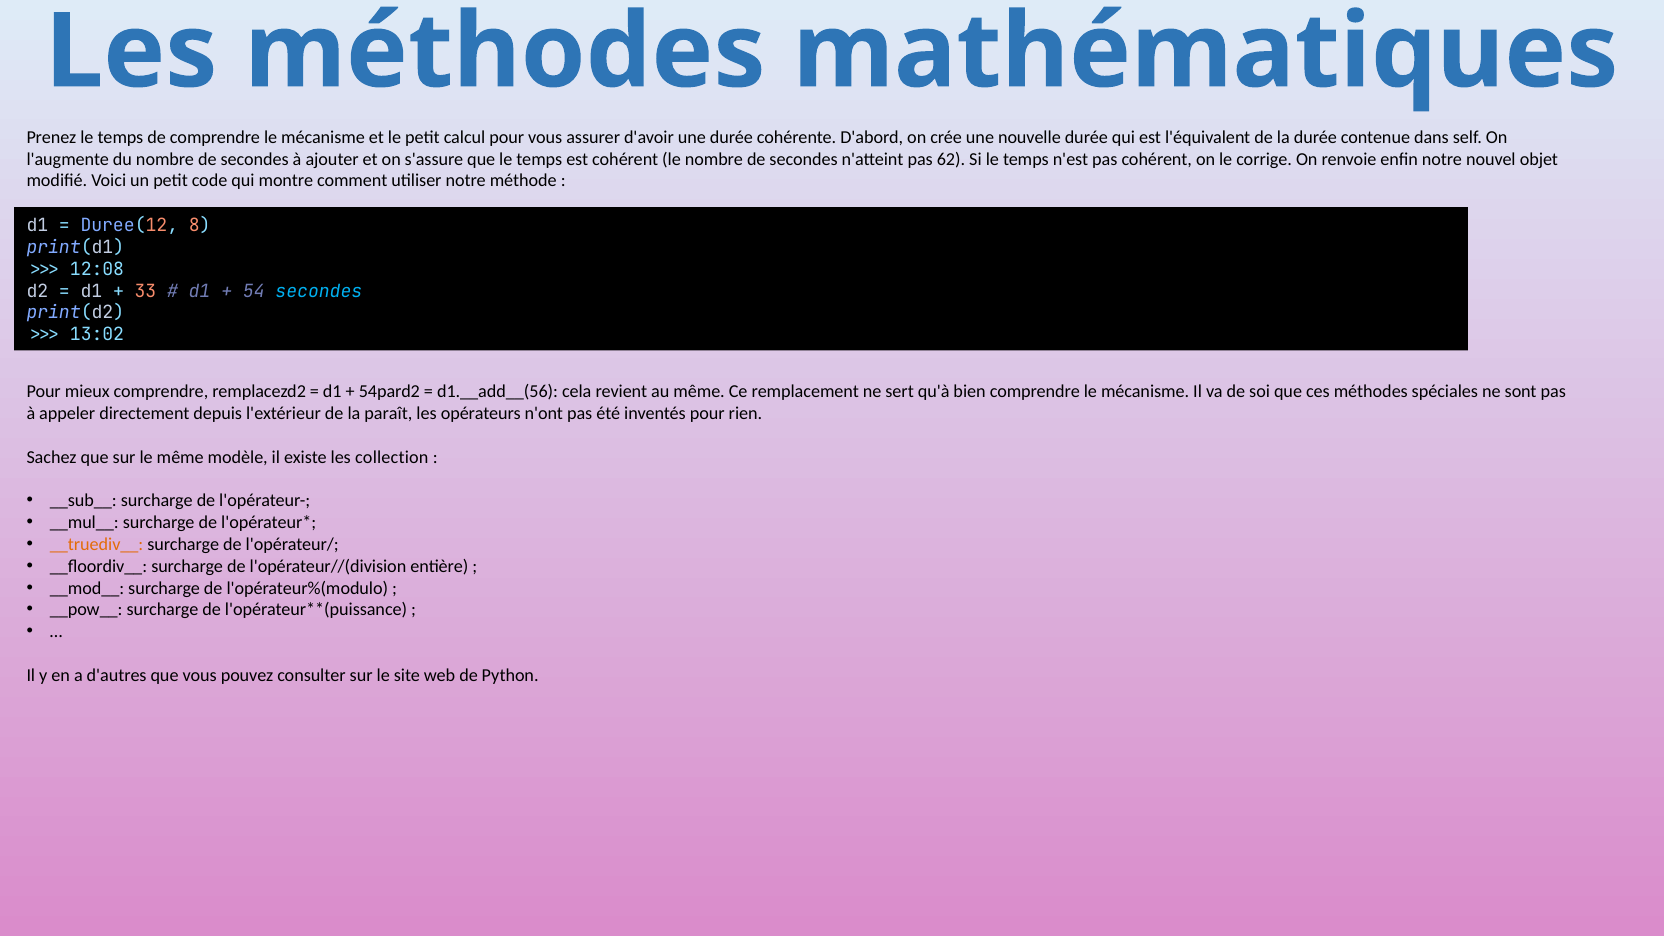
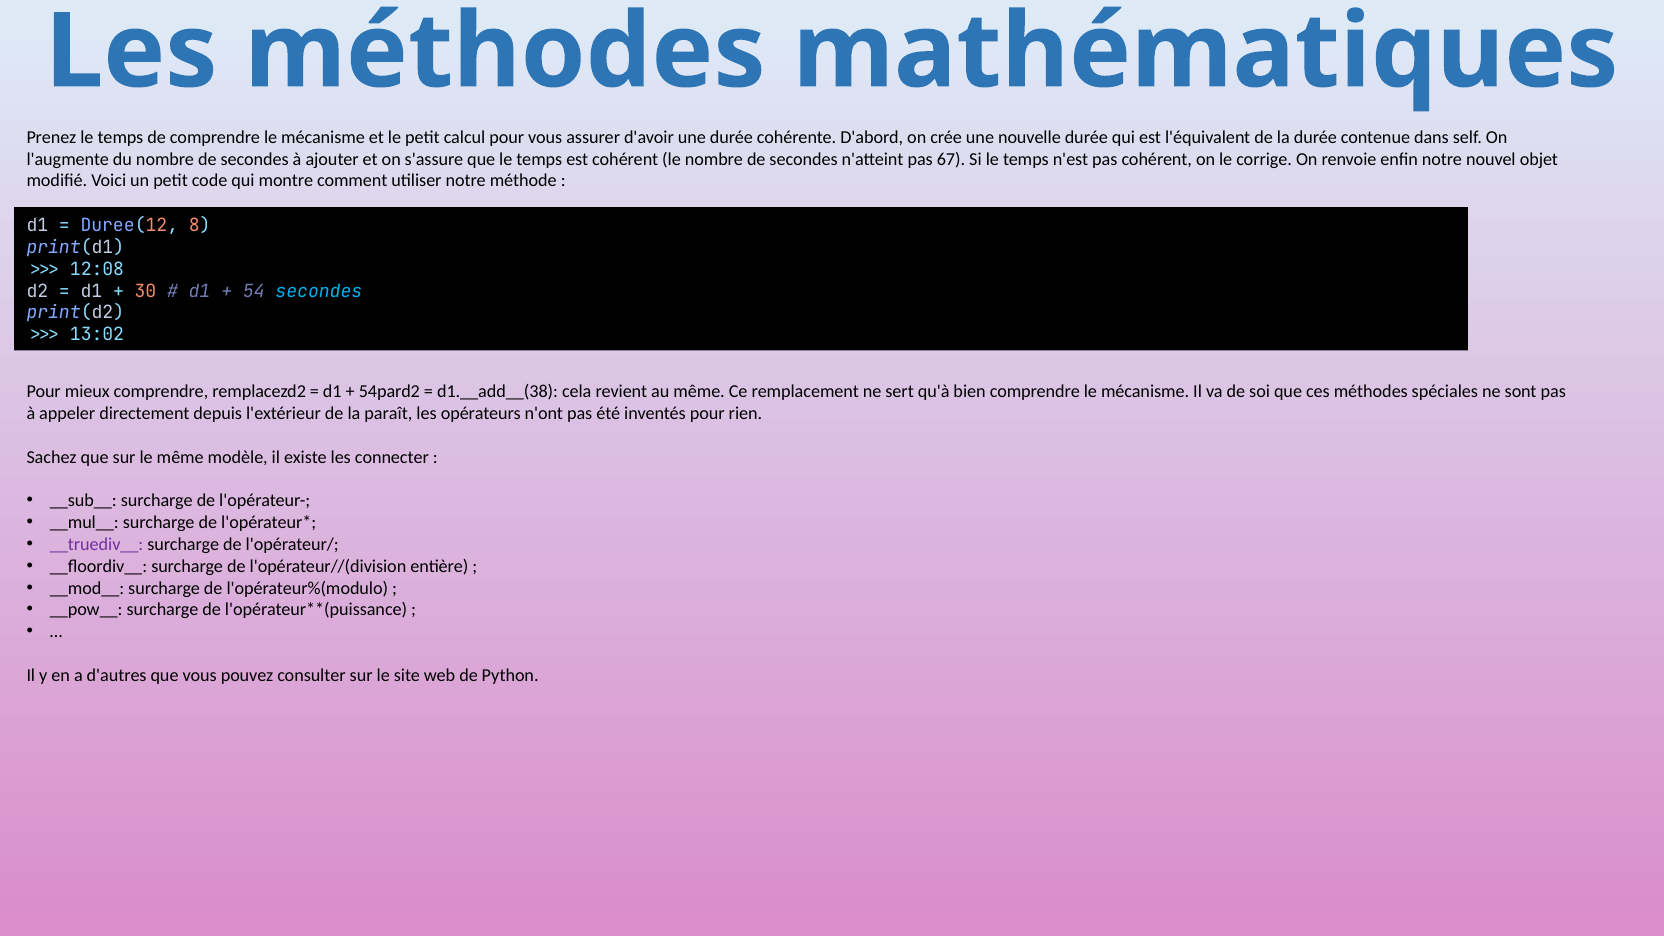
62: 62 -> 67 (951, 159)
33: 33 -> 30 (146, 291)
d1.__add__(56: d1.__add__(56 -> d1.__add__(38 (498, 392)
collection: collection -> connecter (392, 457)
__truediv__ colour: orange -> purple (97, 545)
